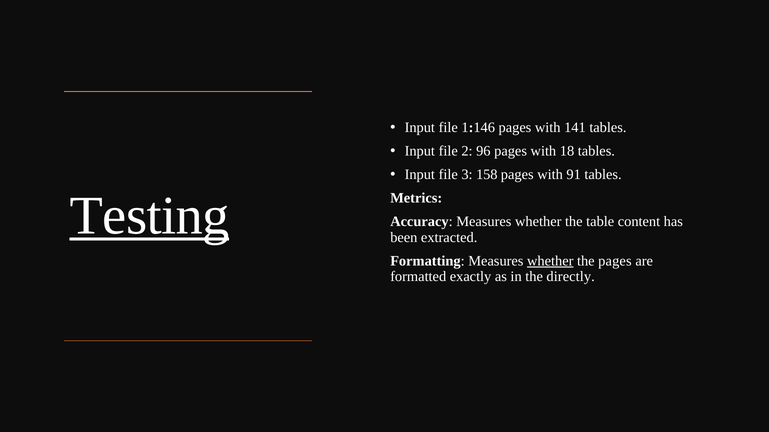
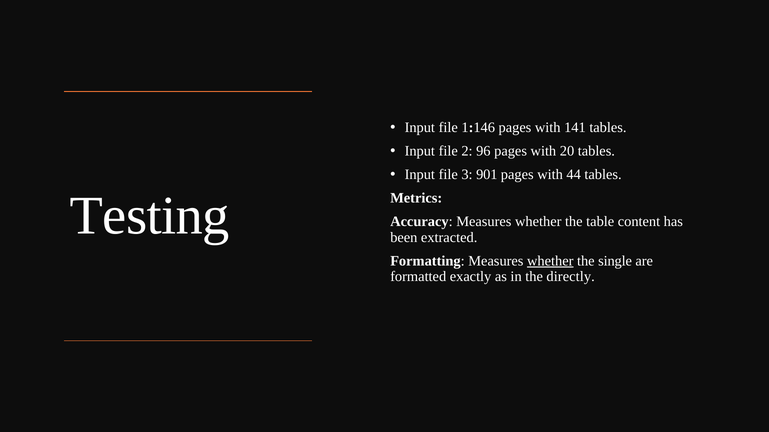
18: 18 -> 20 (567, 151)
158: 158 -> 901 (487, 175)
91: 91 -> 44 (574, 175)
Testing underline: present -> none (150, 216)
the pages: pages -> single (615, 261)
